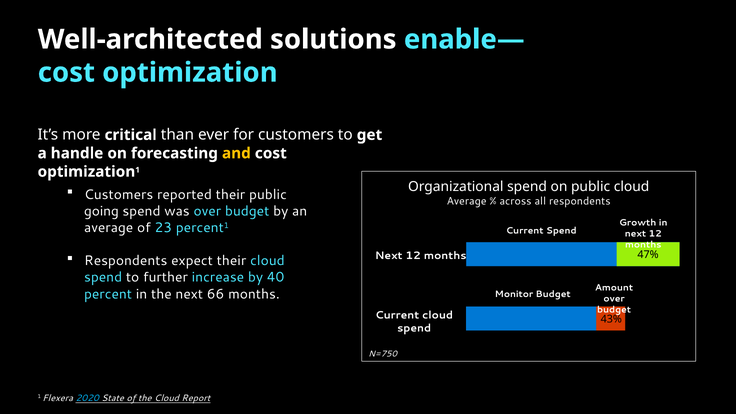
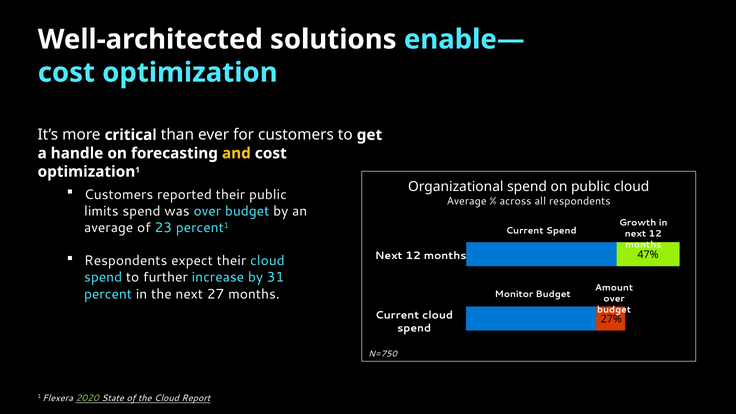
going: going -> limits (101, 211)
40: 40 -> 31 (275, 277)
66: 66 -> 27 (216, 294)
43%: 43% -> 27% (611, 319)
2020 colour: light blue -> light green (87, 398)
